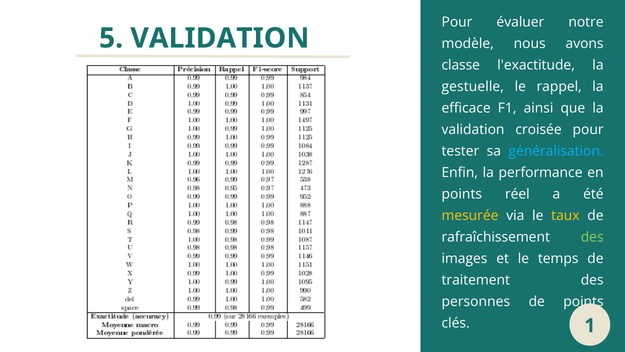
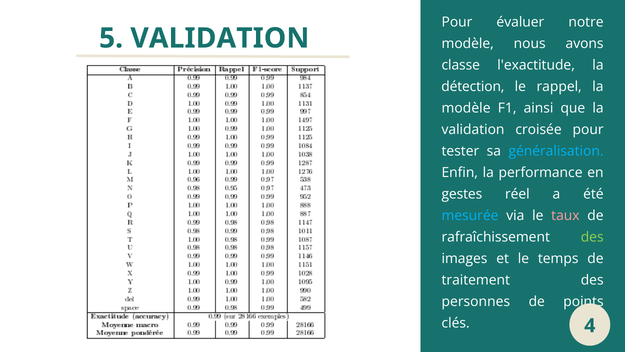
gestuelle: gestuelle -> détection (473, 87)
efficace: efficace -> modèle (466, 108)
points: points -> gestes (462, 194)
mesurée colour: yellow -> light blue (470, 215)
taux colour: yellow -> pink (565, 215)
1: 1 -> 4 (590, 325)
